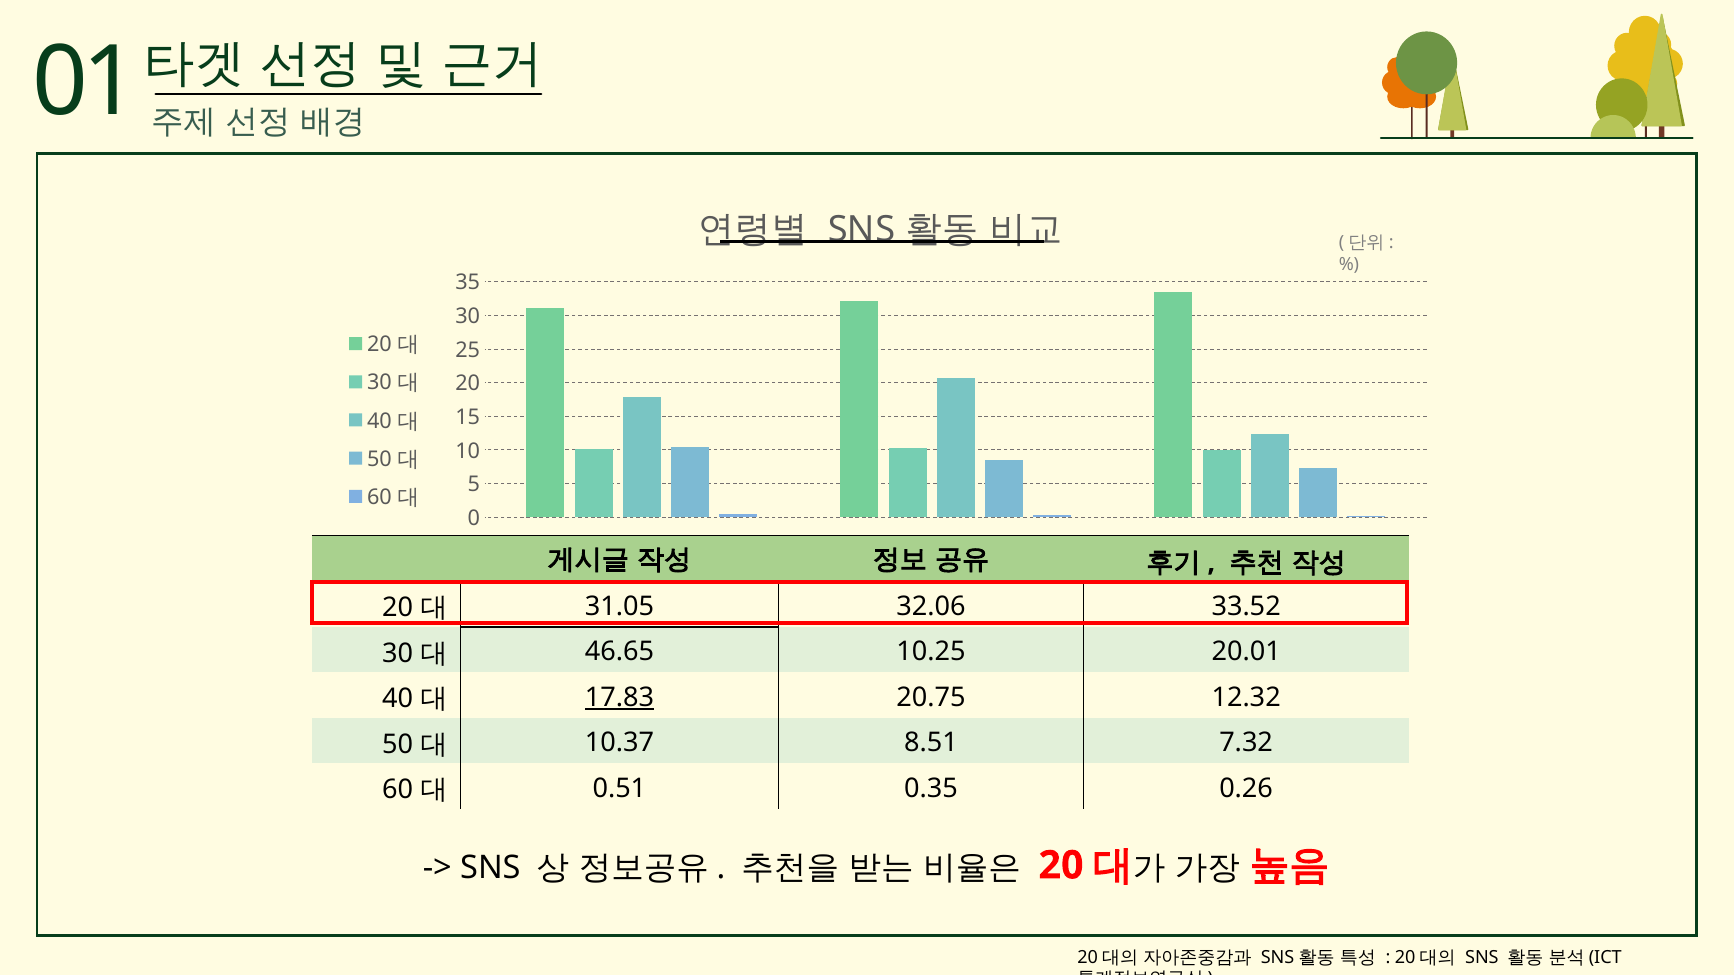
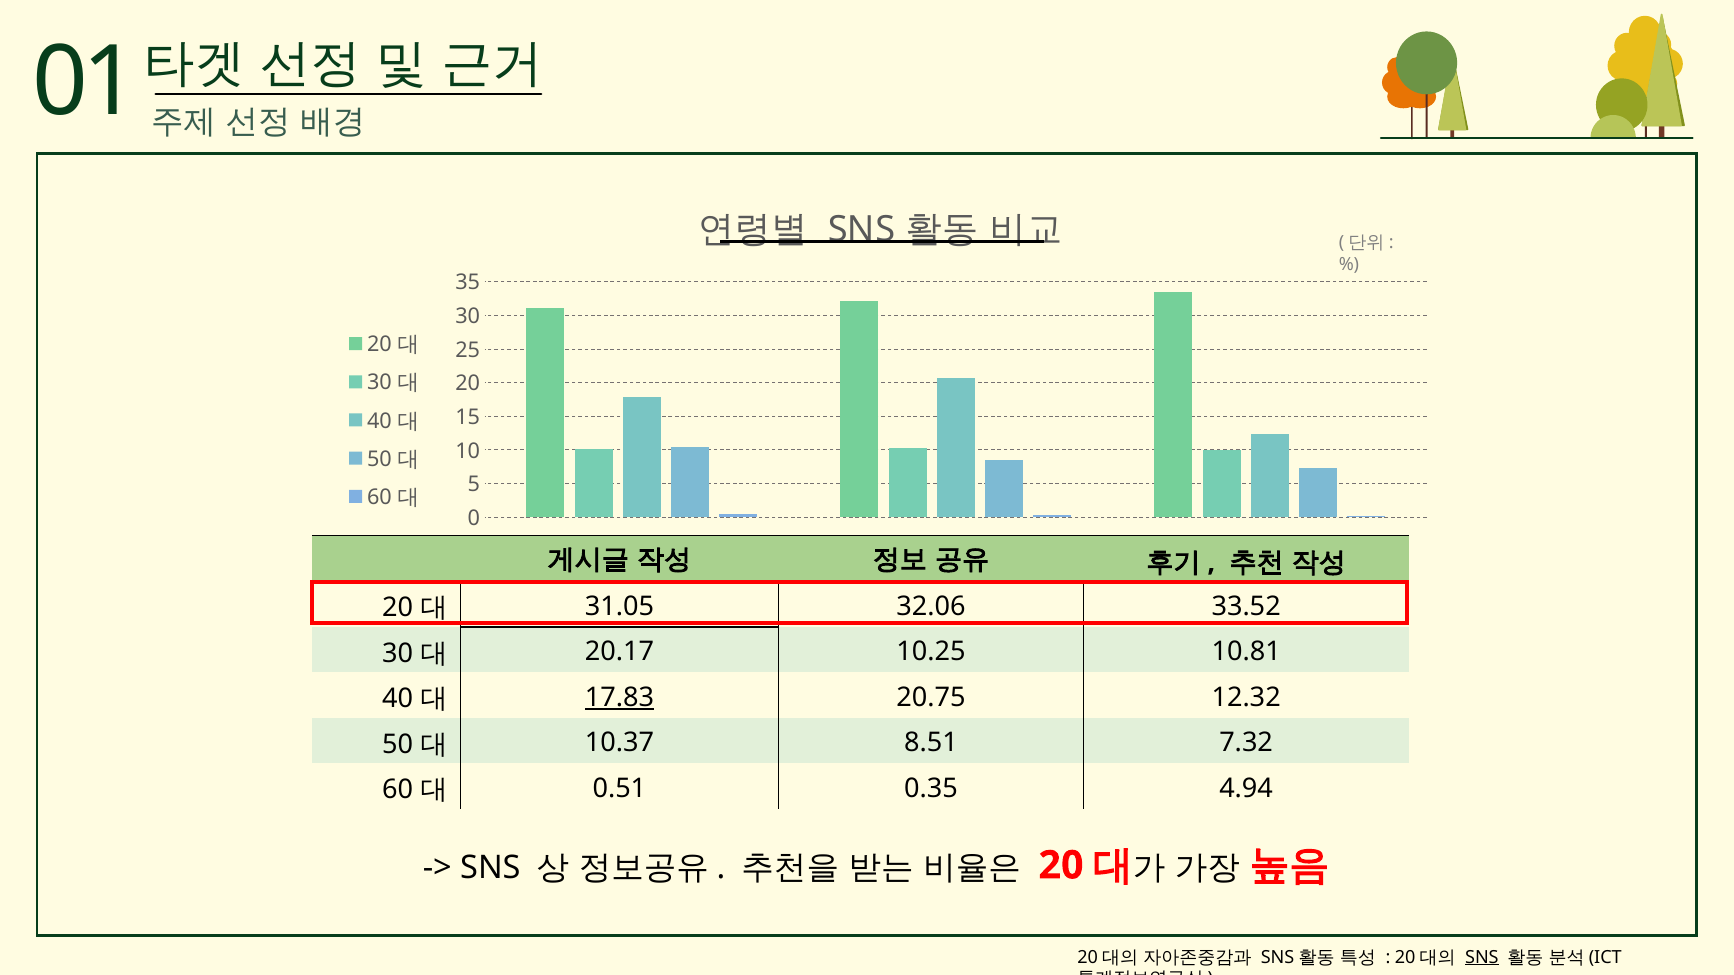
46.65: 46.65 -> 20.17 (620, 652)
20.01: 20.01 -> 10.81 (1246, 652)
0.26: 0.26 -> 4.94 (1246, 789)
SNS underline: none -> present (1482, 957)
